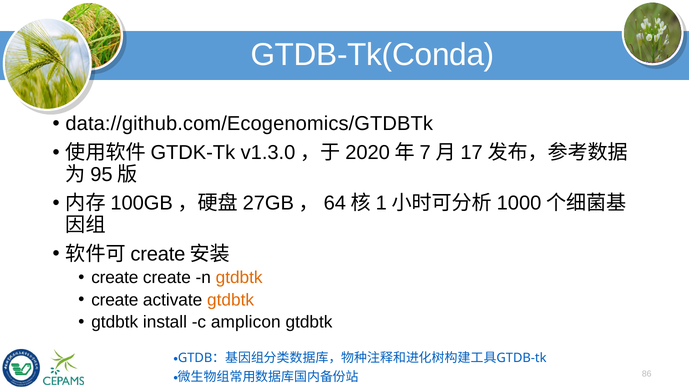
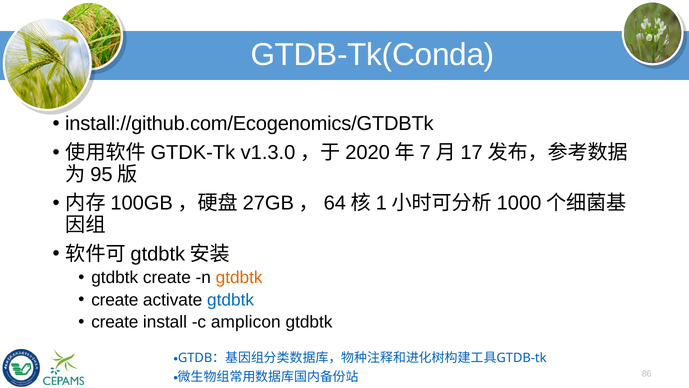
data://github.com/Ecogenomics/GTDBTk: data://github.com/Ecogenomics/GTDBTk -> install://github.com/Ecogenomics/GTDBTk (249, 124)
create: create -> gtdbtk (158, 254)
create: create -> gtdbtk (115, 277)
gtdbtk colour: orange -> blue (231, 300)
gtdbtk: gtdbtk -> create (115, 322)
